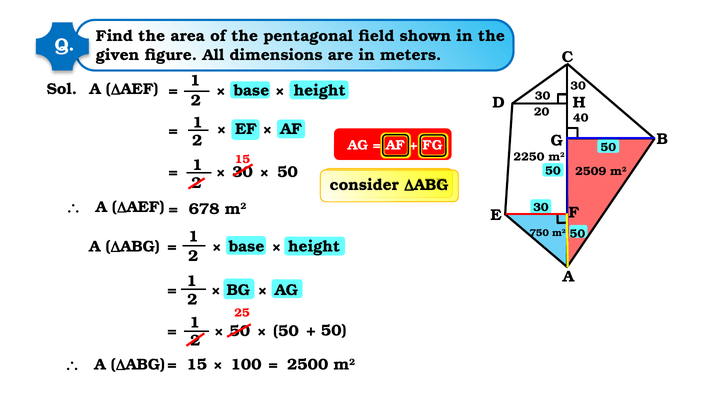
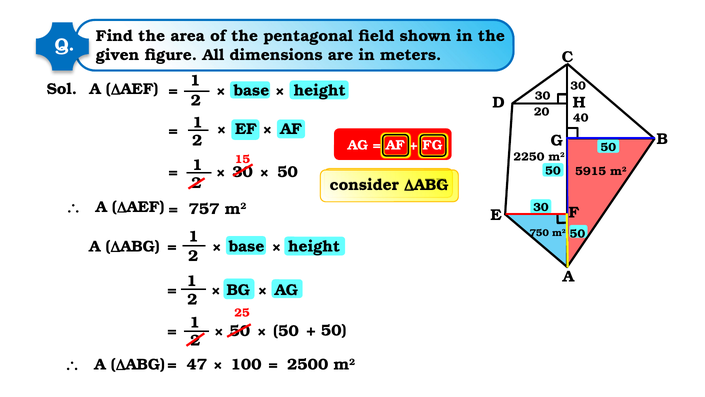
2509: 2509 -> 5915 (591, 171)
678: 678 -> 757 (204, 209)
15: 15 -> 47 (197, 364)
